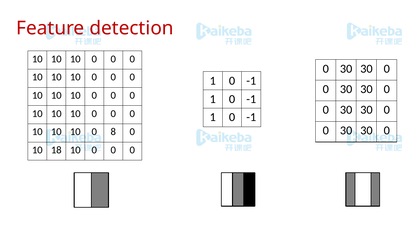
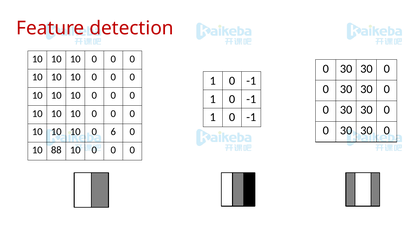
8: 8 -> 6 (113, 132)
18: 18 -> 88 (56, 150)
